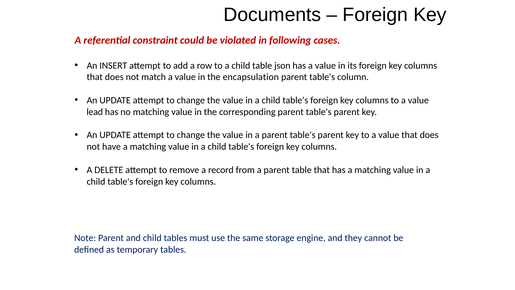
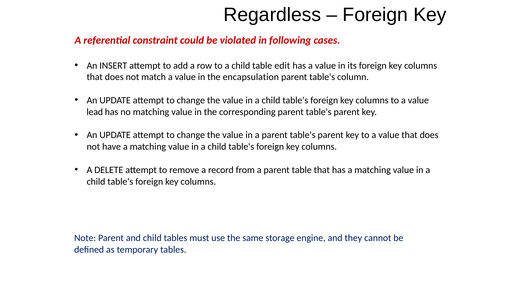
Documents: Documents -> Regardless (272, 15)
json: json -> edit (282, 65)
